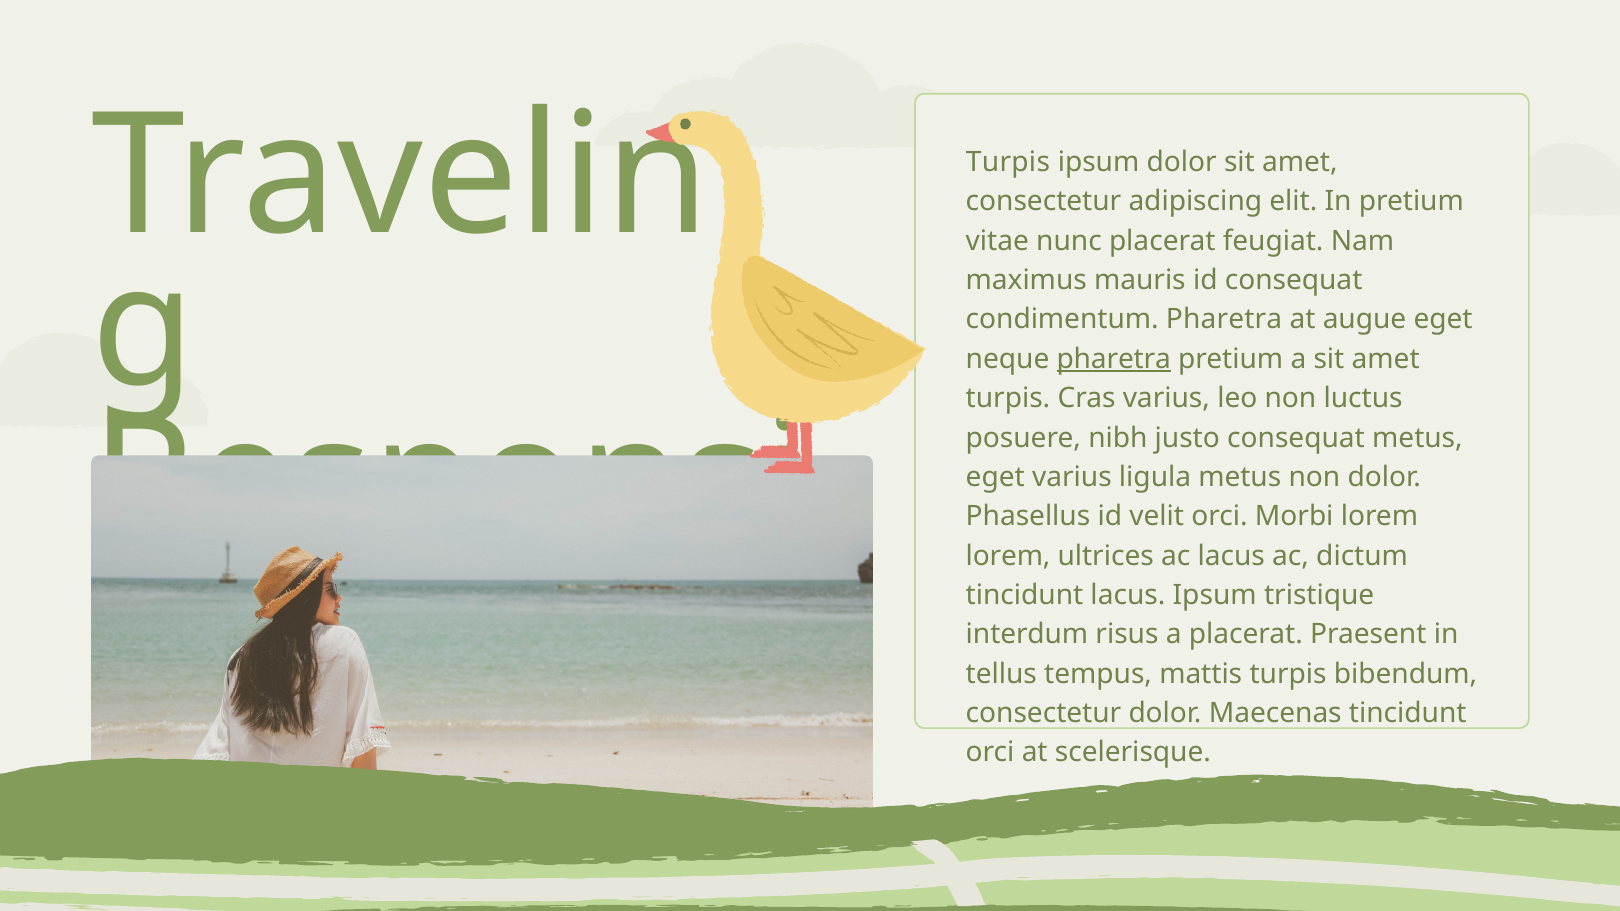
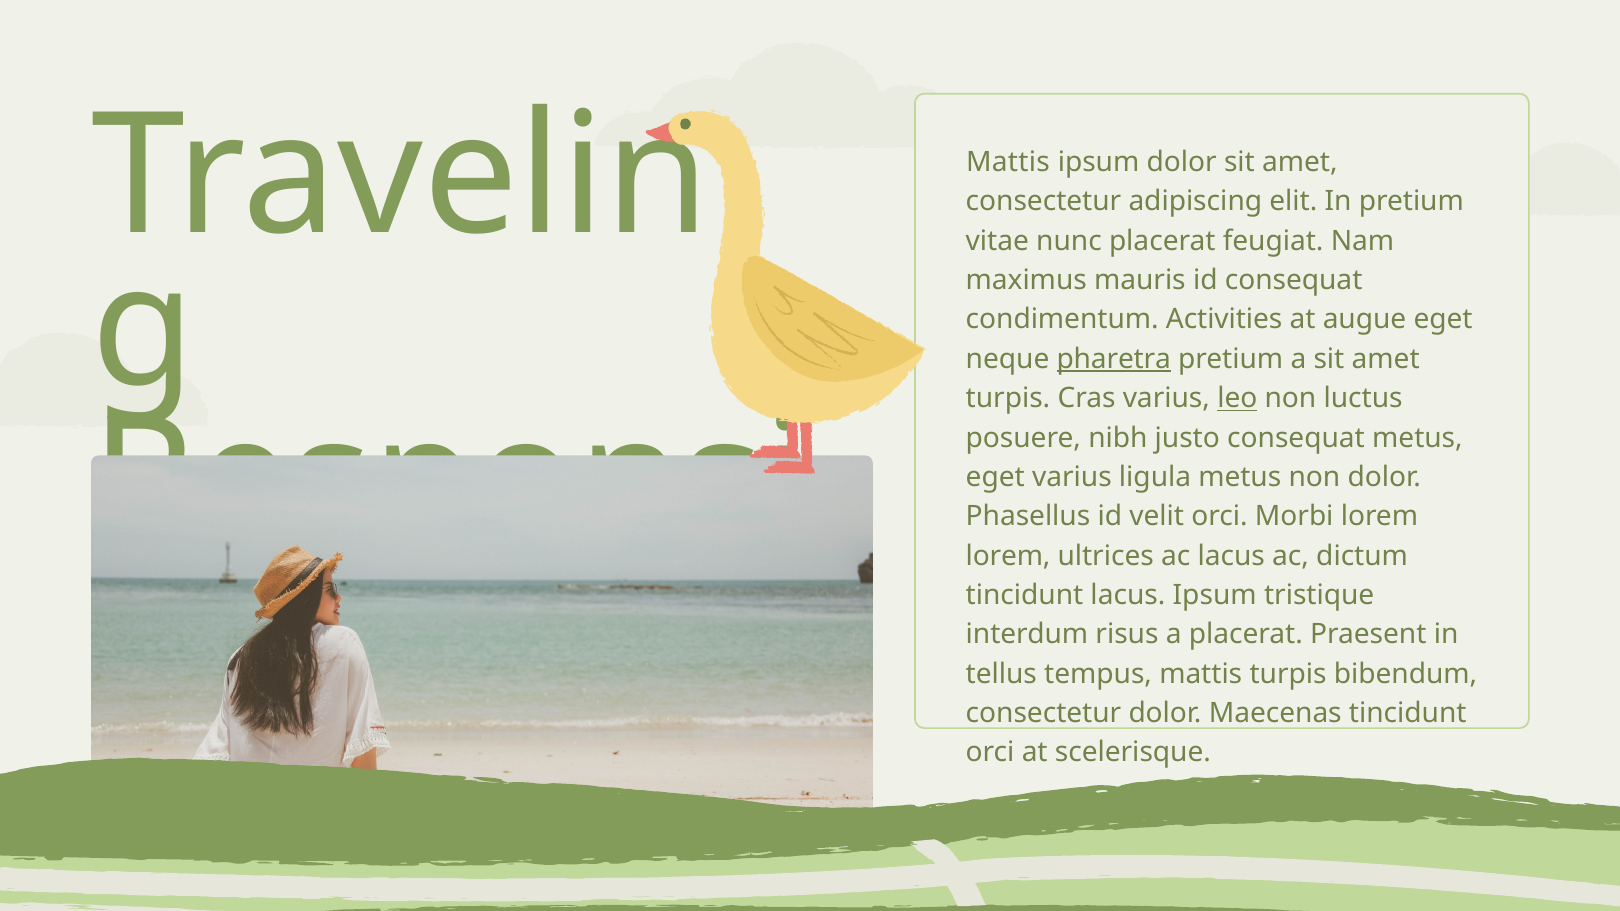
Turpis: Turpis -> Mattis (1008, 162)
condimentum Pharetra: Pharetra -> Activities (1224, 320)
leo underline: none -> present (1237, 398)
